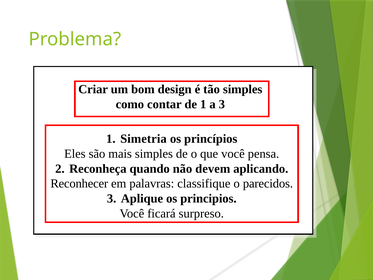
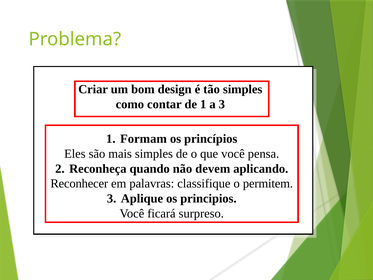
Simetria: Simetria -> Formam (143, 139)
parecidos: parecidos -> permitem (268, 183)
